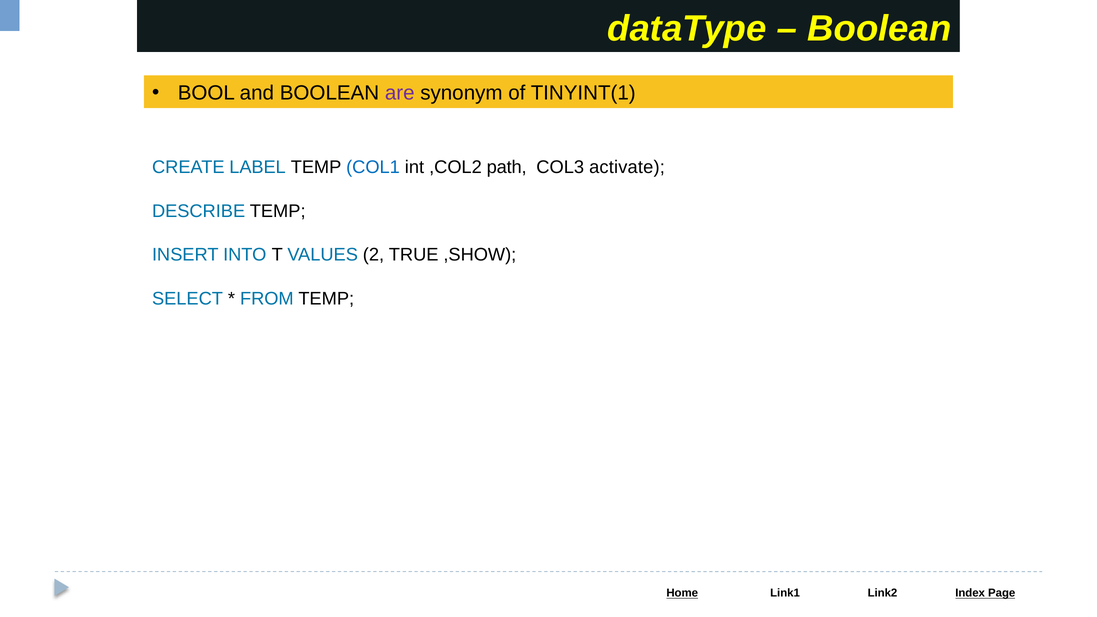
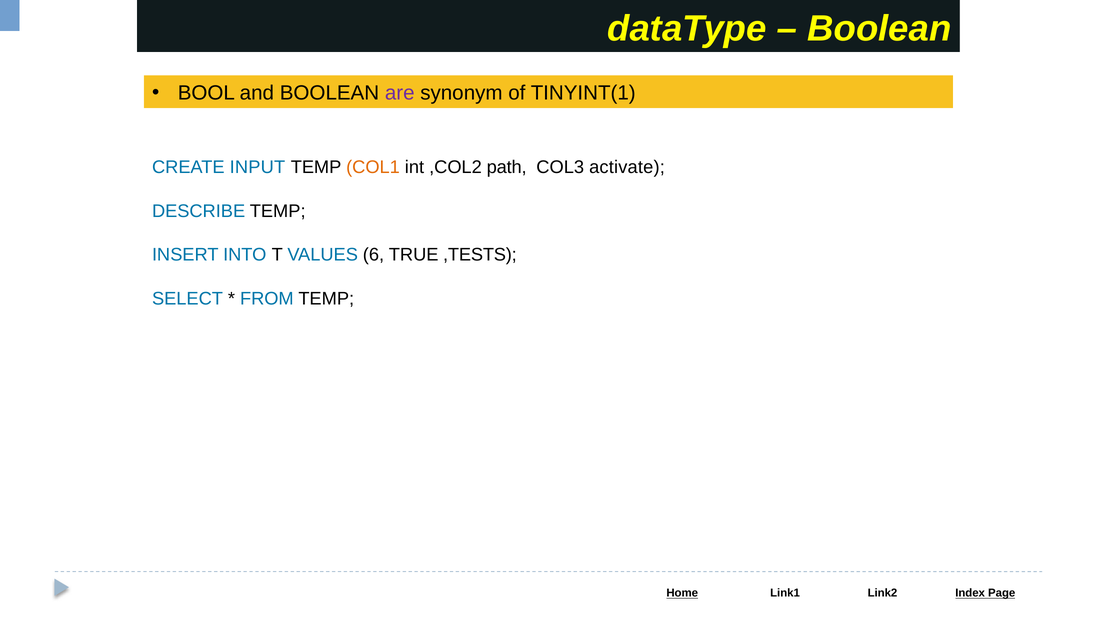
LABEL: LABEL -> INPUT (257, 167)
COL1 colour: blue -> orange (373, 167)
2: 2 -> 6 (373, 255)
,SHOW: ,SHOW -> ,TESTS (480, 255)
